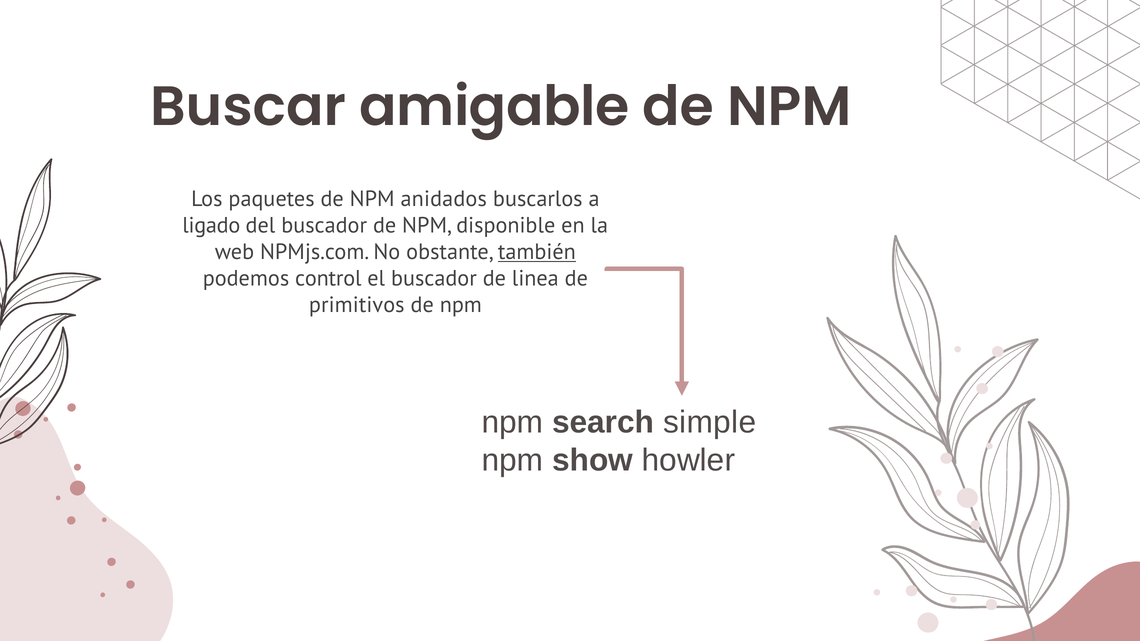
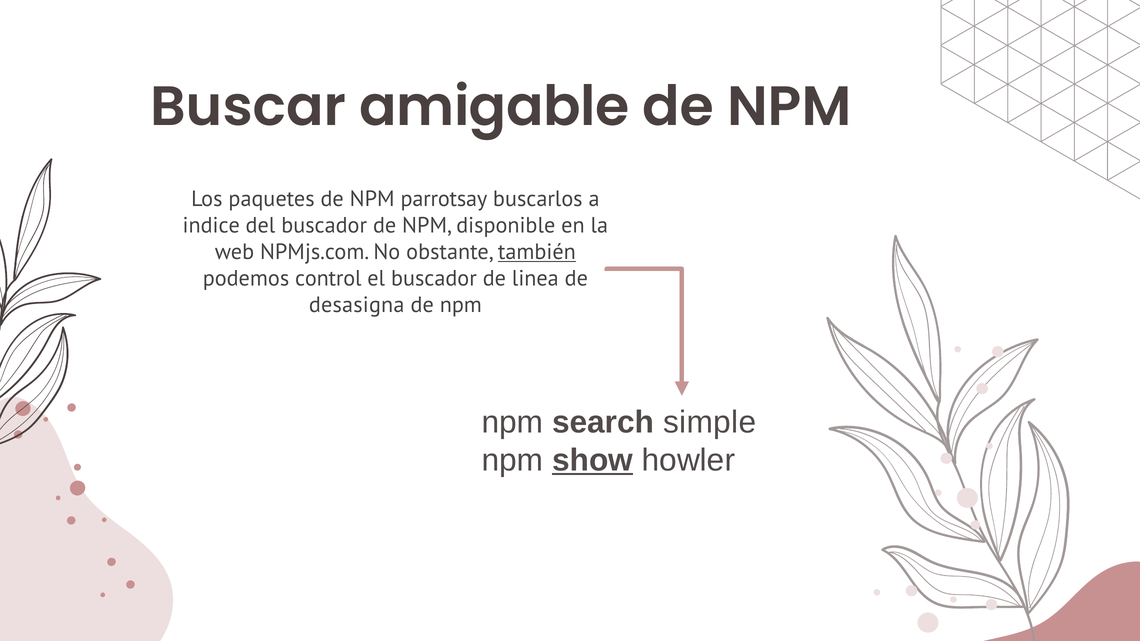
anidados: anidados -> parrotsay (444, 199)
ligado: ligado -> indice (211, 225)
primitivos: primitivos -> desasigna (357, 305)
show underline: none -> present (593, 461)
